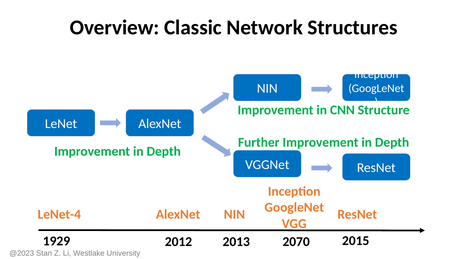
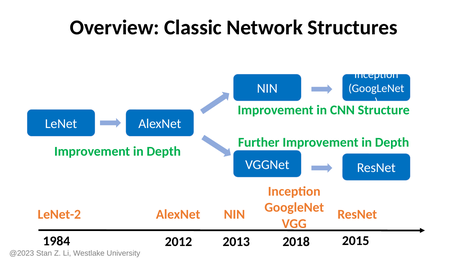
LeNet-4: LeNet-4 -> LeNet-2 (59, 215)
1929: 1929 -> 1984 (56, 241)
2070: 2070 -> 2018 (296, 242)
